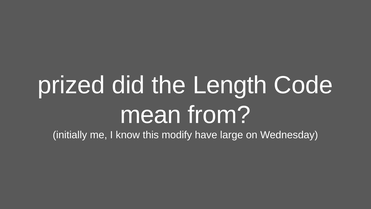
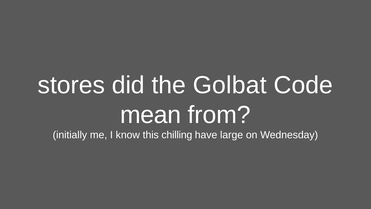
prized: prized -> stores (71, 85)
Length: Length -> Golbat (230, 85)
modify: modify -> chilling (177, 135)
